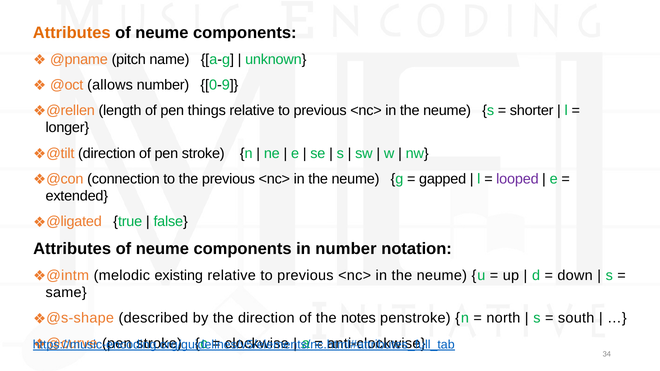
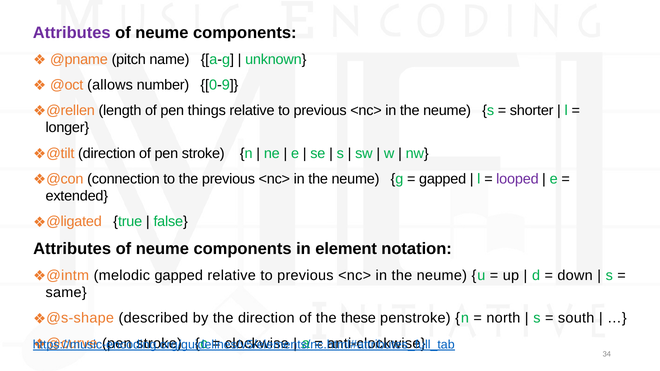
Attributes colour: orange -> purple (72, 33)
in number: number -> element (346, 249)
melodic existing: existing -> gapped (179, 275)
notes: notes -> these (358, 318)
